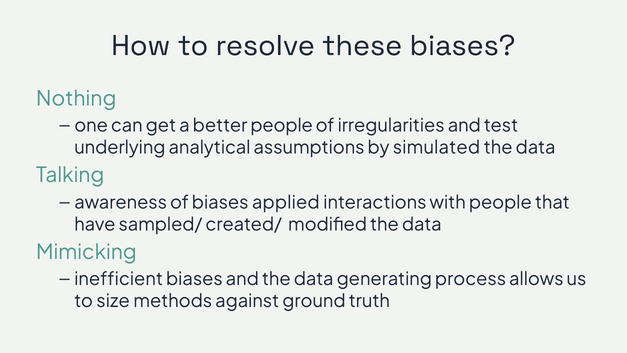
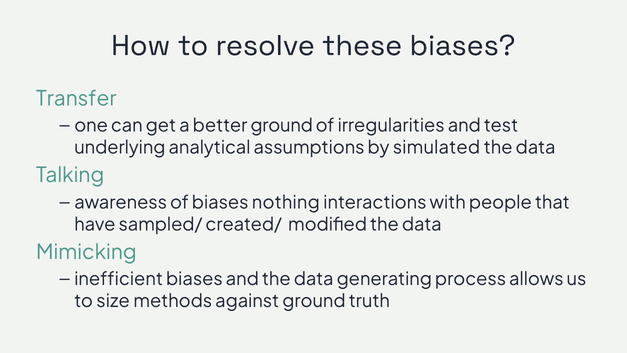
Nothing: Nothing -> Transfer (76, 99)
better people: people -> ground (282, 126)
applied: applied -> nothing (286, 202)
